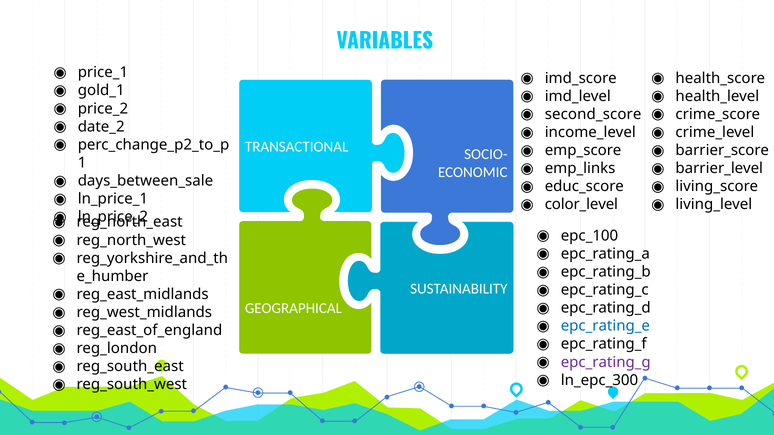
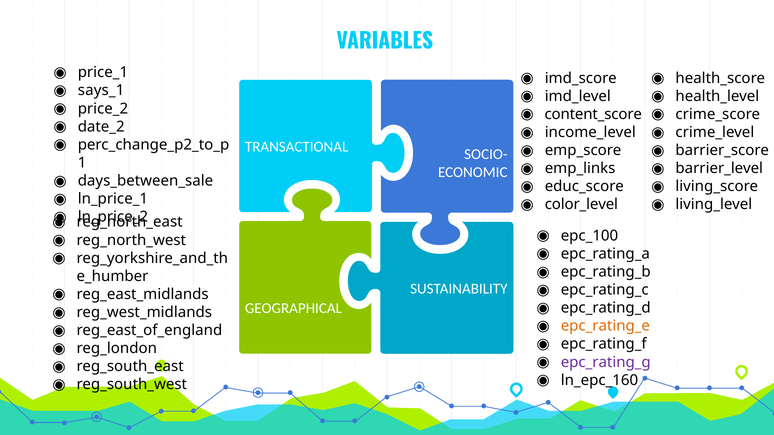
gold_1: gold_1 -> says_1 (101, 91)
second_score: second_score -> content_score (593, 114)
epc_rating_e colour: blue -> orange (605, 326)
ln_epc_300: ln_epc_300 -> ln_epc_160 (599, 380)
